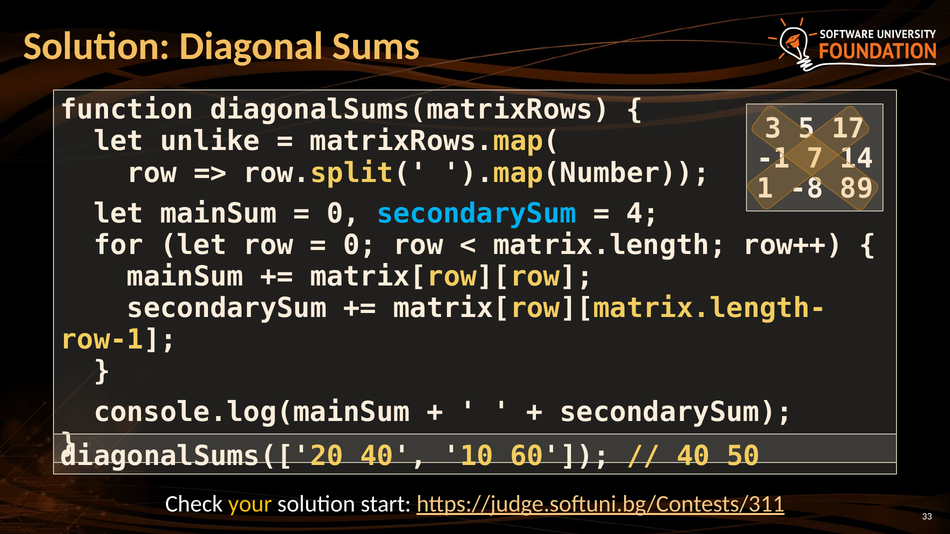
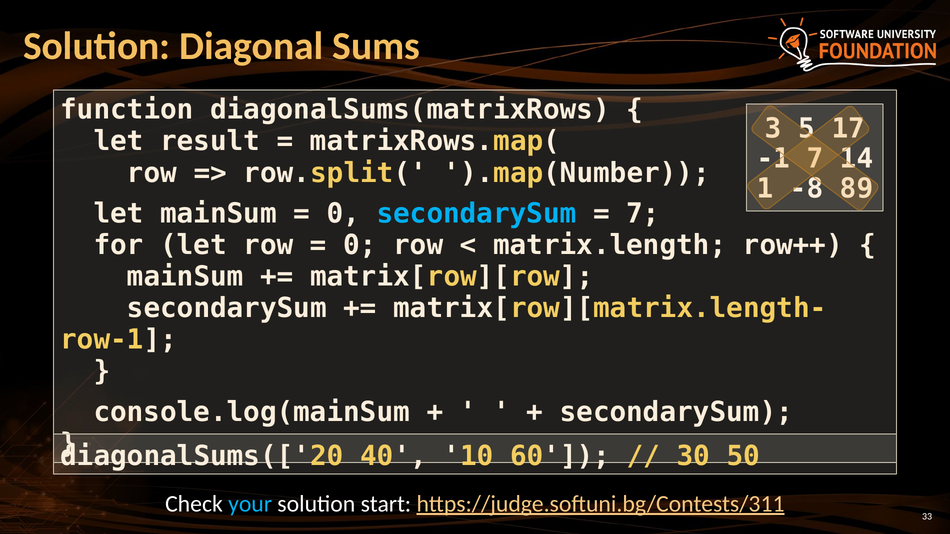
unlike: unlike -> result (210, 141)
4: 4 -> 7 (643, 214)
40: 40 -> 30 (693, 456)
your colour: yellow -> light blue (250, 504)
